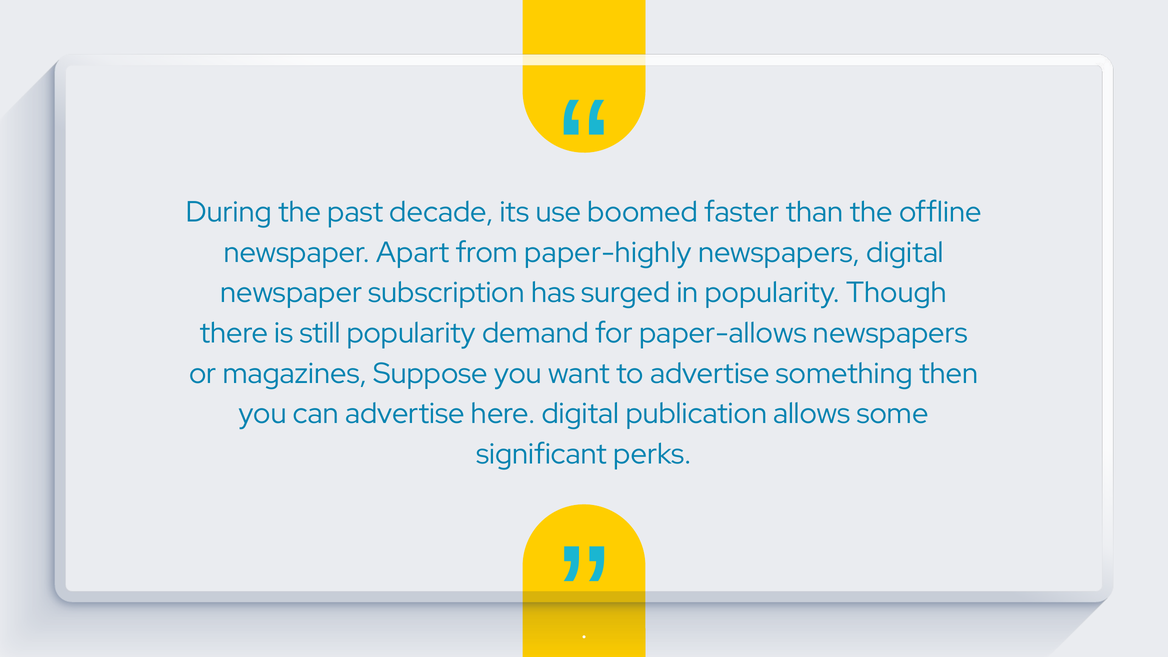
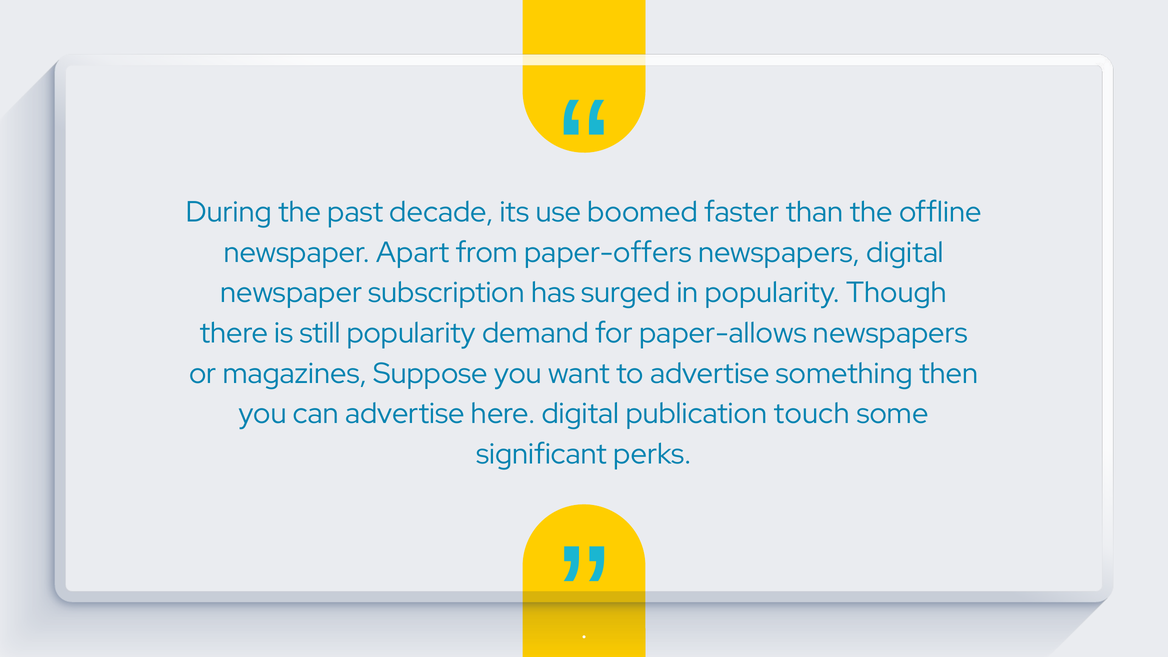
paper-highly: paper-highly -> paper-offers (608, 253)
allows: allows -> touch (812, 414)
